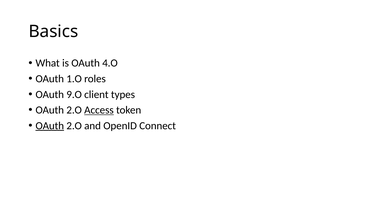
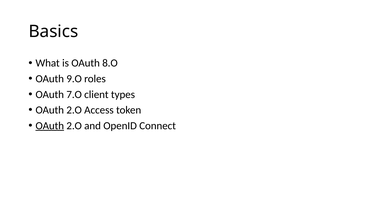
4.O: 4.O -> 8.O (110, 63)
1.O: 1.O -> 9.O (74, 79)
9.O: 9.O -> 7.O (74, 95)
Access underline: present -> none (99, 110)
